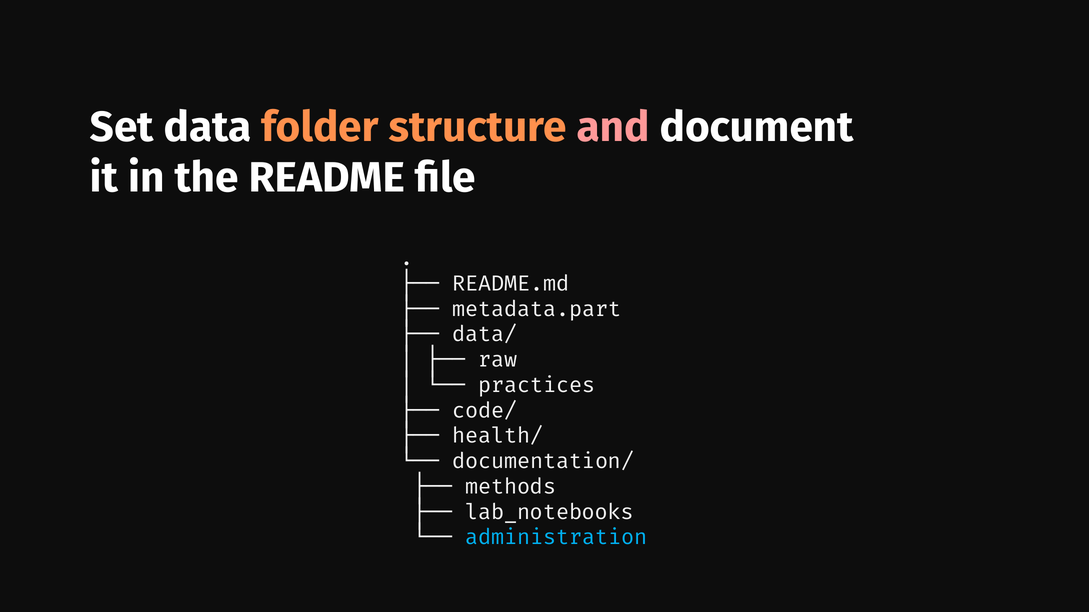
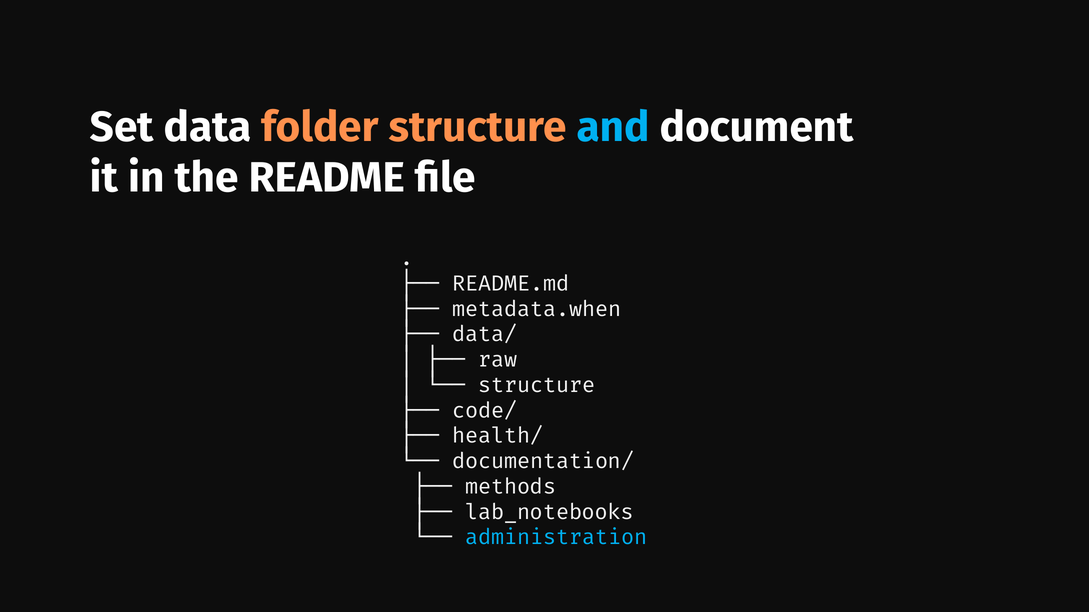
and colour: pink -> light blue (613, 127)
metadata.part: metadata.part -> metadata.when (537, 309)
practices: practices -> structure (537, 386)
